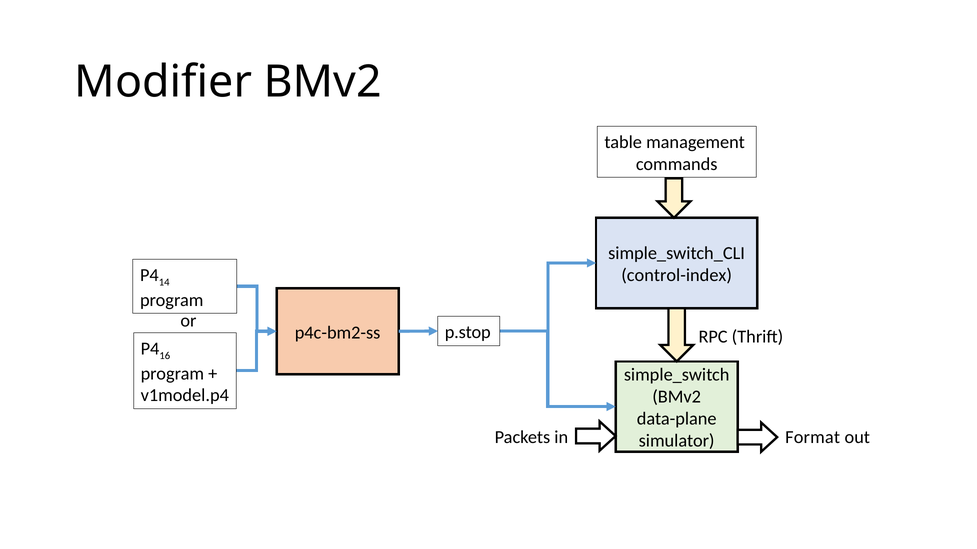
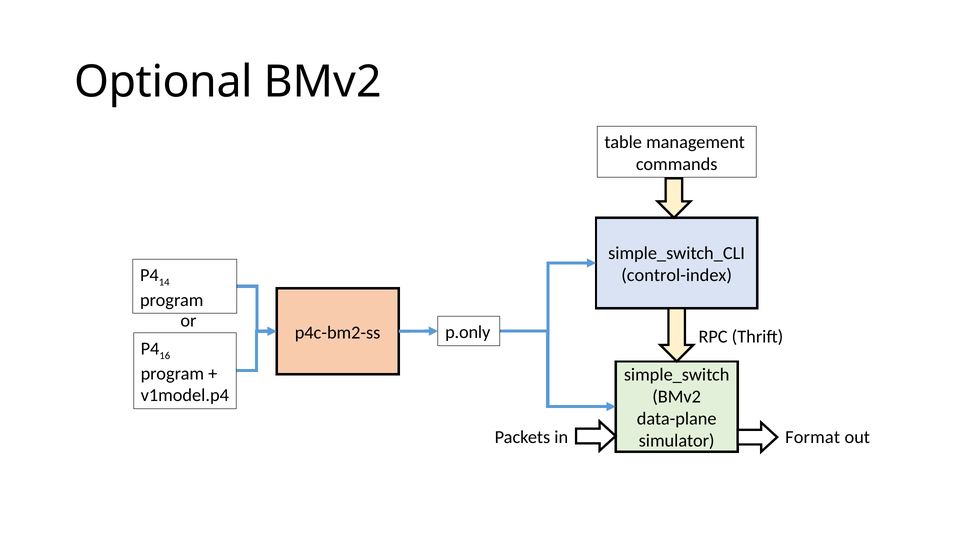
Modifier: Modifier -> Optional (163, 82)
p.stop: p.stop -> p.only (468, 333)
